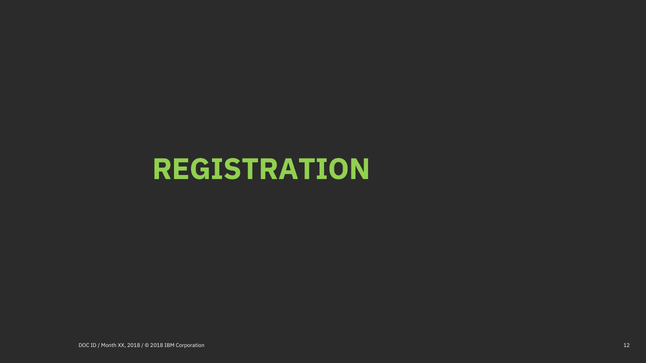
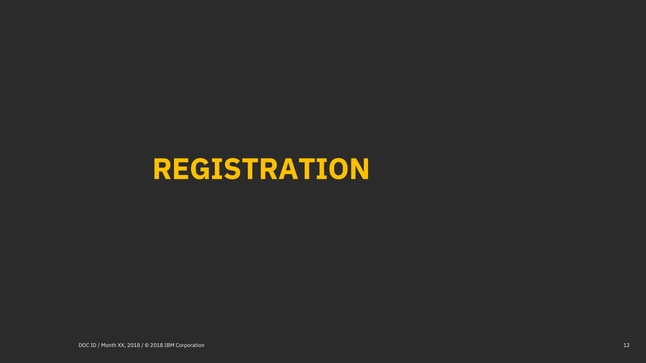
REGISTRATION colour: light green -> yellow (261, 169)
